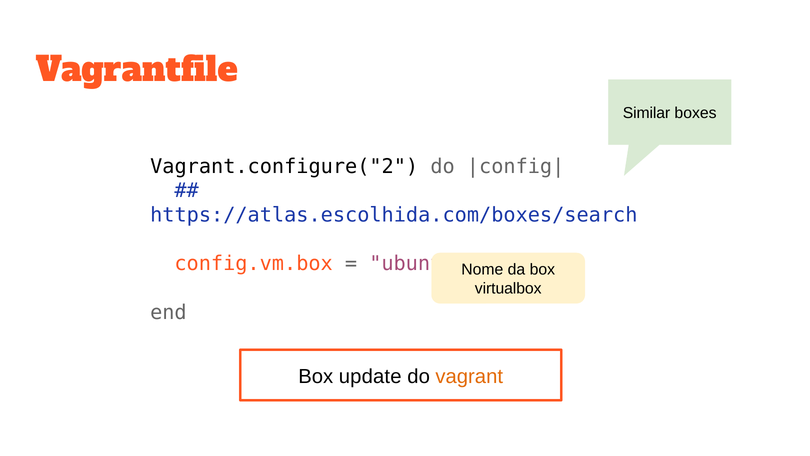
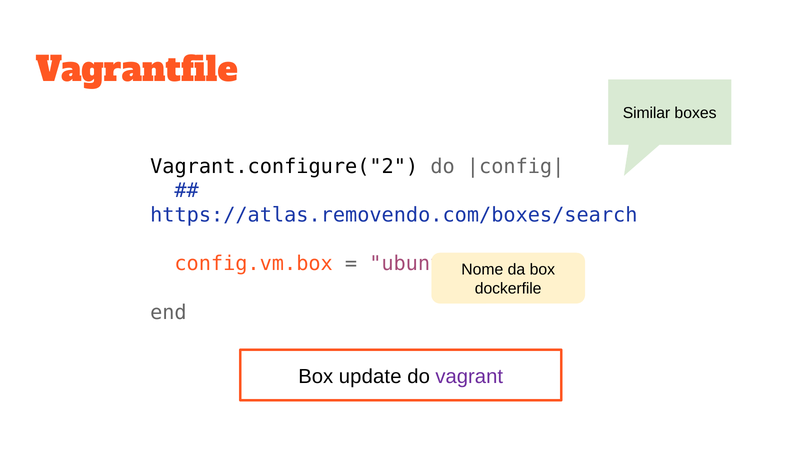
https://atlas.escolhida.com/boxes/search: https://atlas.escolhida.com/boxes/search -> https://atlas.removendo.com/boxes/search (394, 215)
virtualbox: virtualbox -> dockerfile (508, 288)
vagrant colour: orange -> purple (469, 376)
